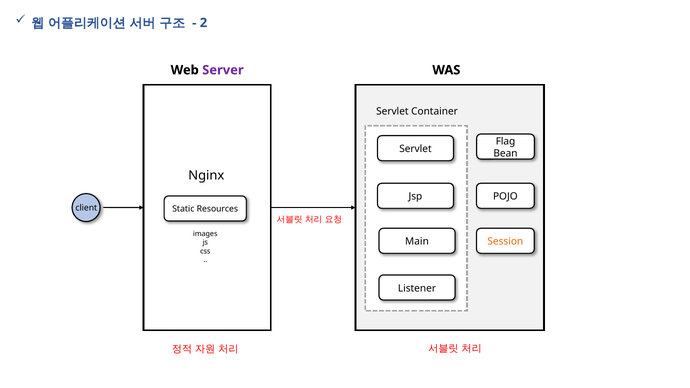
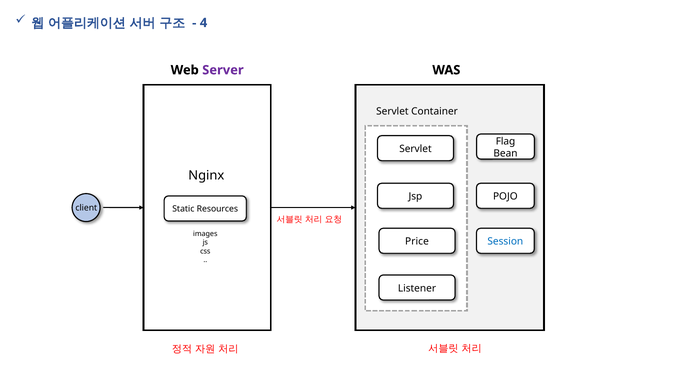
2: 2 -> 4 (204, 23)
Main: Main -> Price (417, 242)
Session colour: orange -> blue (505, 242)
